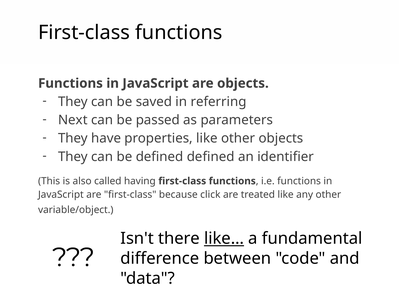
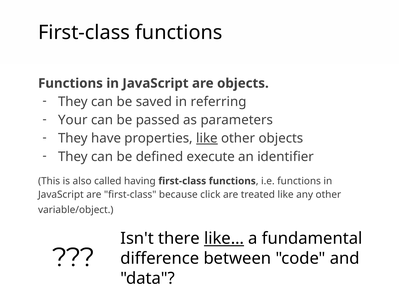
Next: Next -> Your (73, 120)
like underline: none -> present (207, 138)
defined defined: defined -> execute (211, 157)
